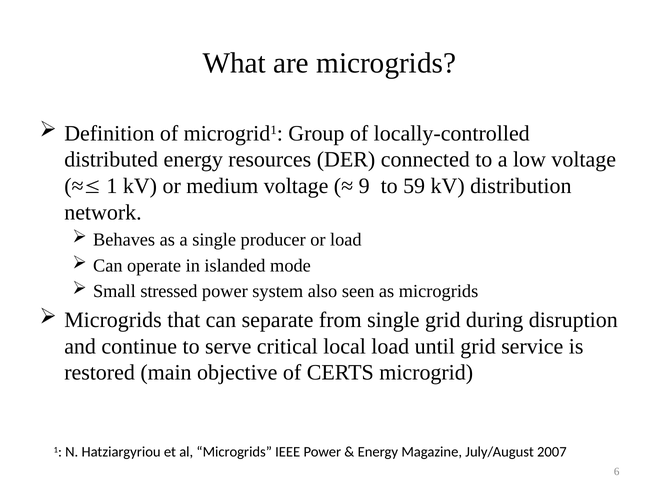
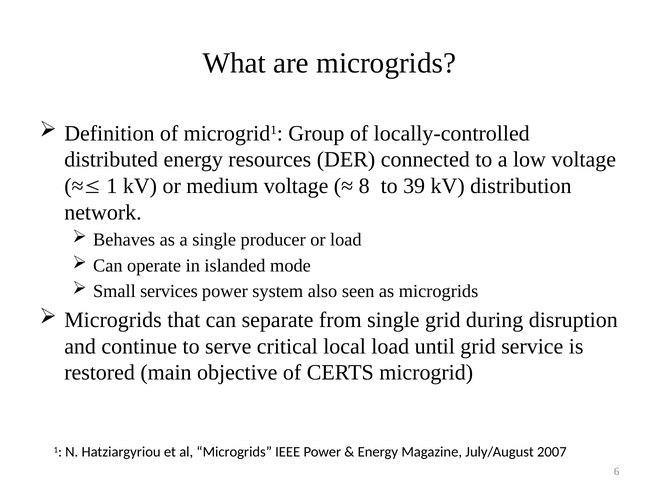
9: 9 -> 8 (364, 186)
59: 59 -> 39 (414, 186)
stressed: stressed -> services (169, 291)
